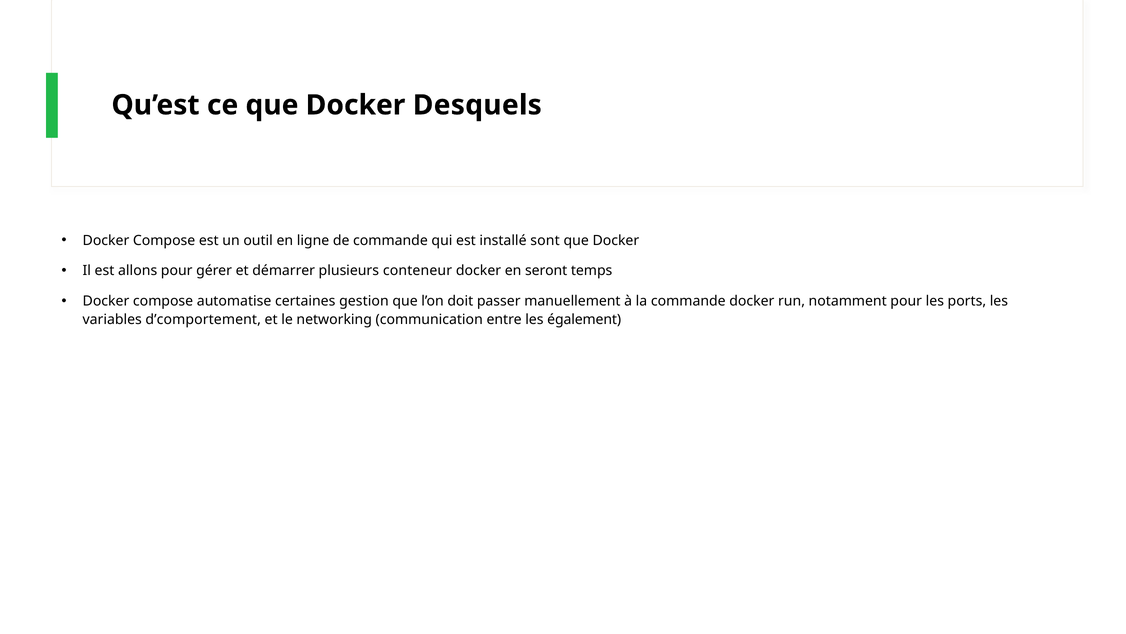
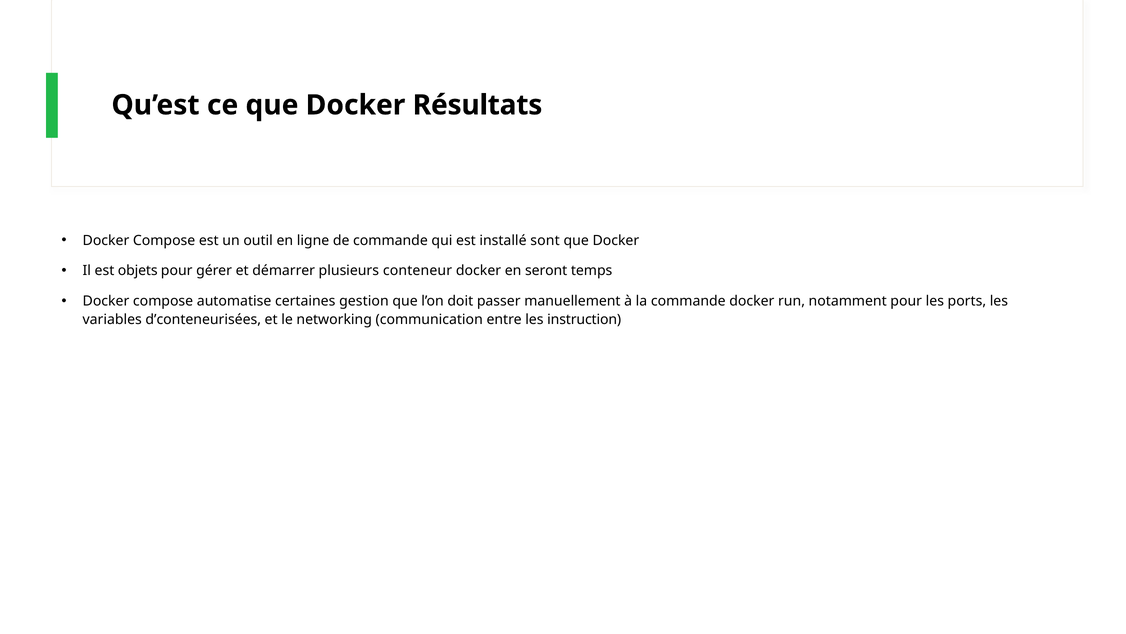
Desquels: Desquels -> Résultats (478, 105)
allons: allons -> objets (138, 271)
d’comportement: d’comportement -> d’conteneurisées (203, 319)
également: également -> instruction (584, 319)
